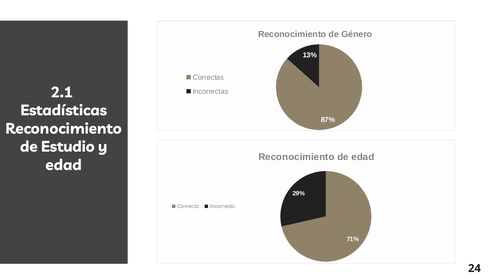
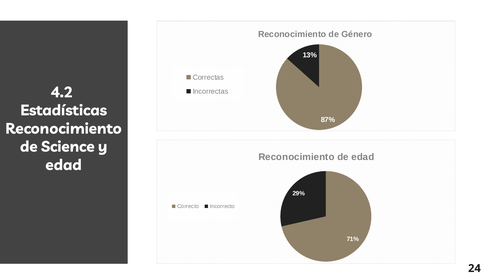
2.1: 2.1 -> 4.2 (62, 93)
Estudio: Estudio -> Science (68, 147)
